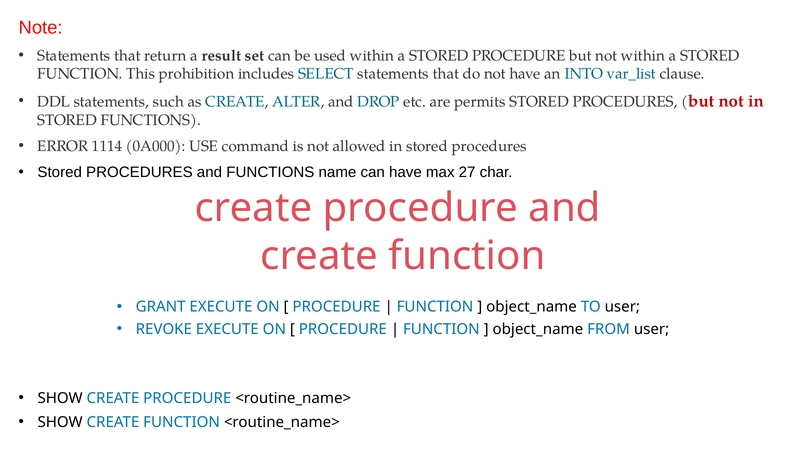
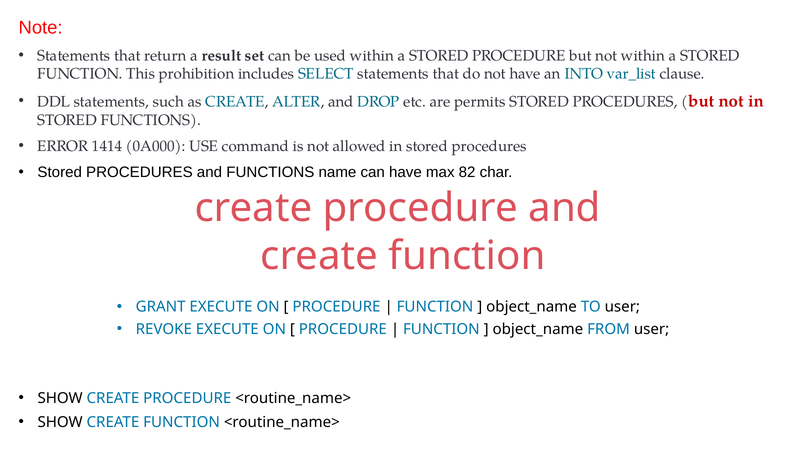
1114: 1114 -> 1414 (107, 146)
27: 27 -> 82 (467, 173)
